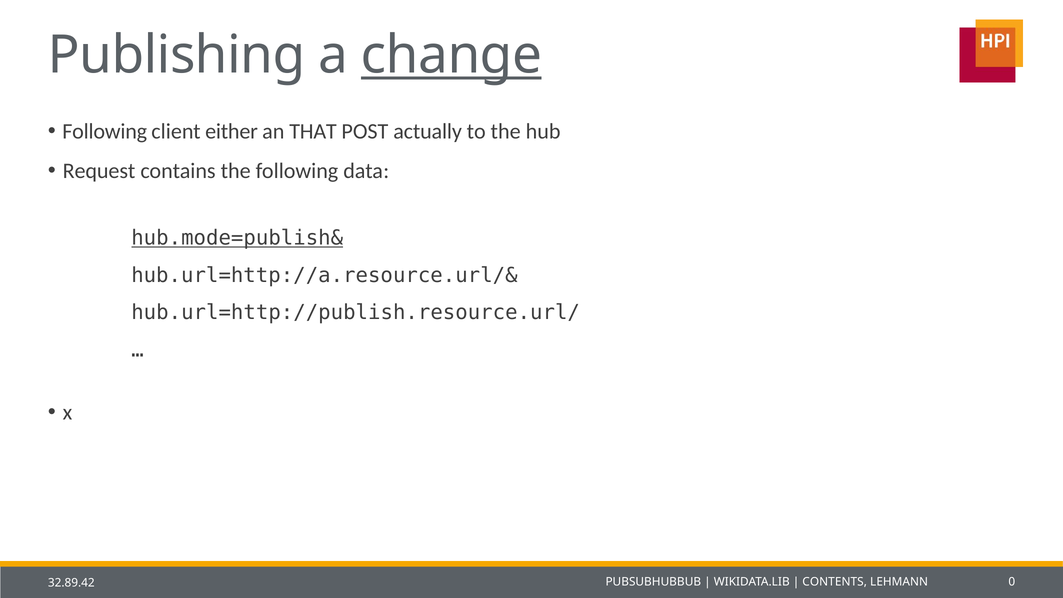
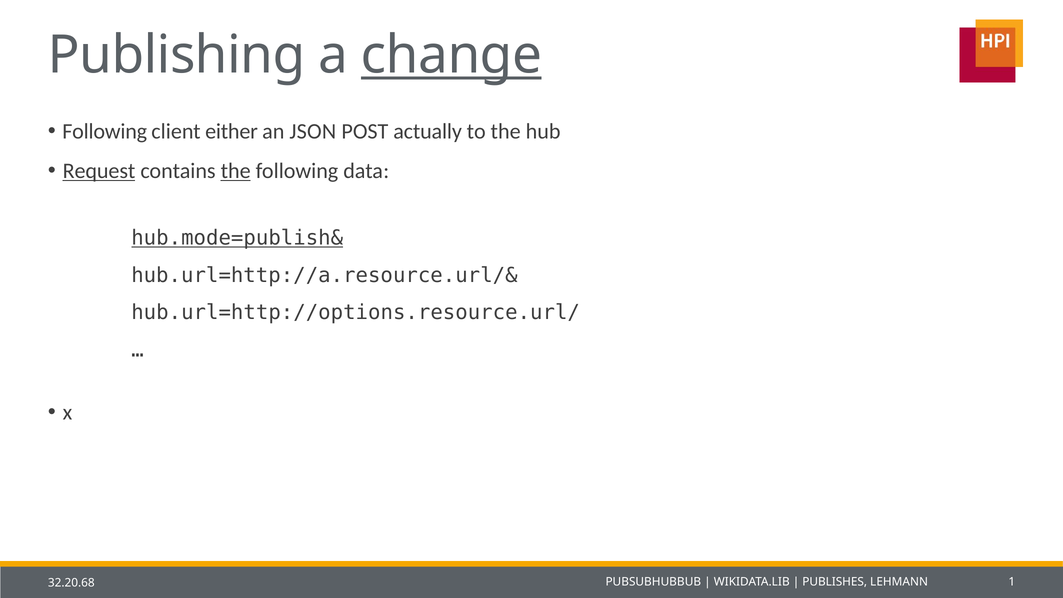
THAT: THAT -> JSON (313, 132)
Request underline: none -> present (99, 171)
the underline: none -> present (236, 171)
hub.url=http://publish.resource.url/: hub.url=http://publish.resource.url/ -> hub.url=http://options.resource.url/ (356, 313)
CONTENTS: CONTENTS -> PUBLISHES (835, 582)
0: 0 -> 1 (1012, 582)
32.89.42: 32.89.42 -> 32.20.68 (71, 583)
